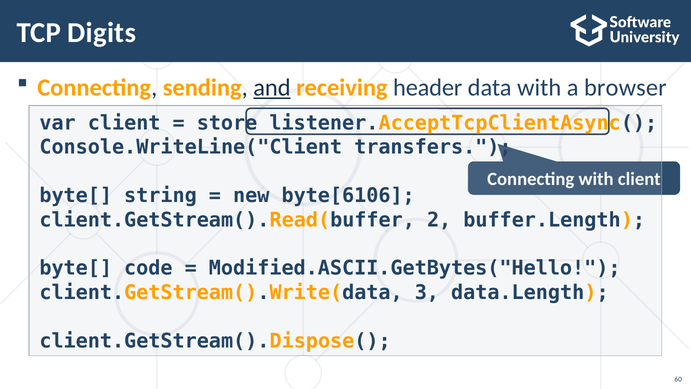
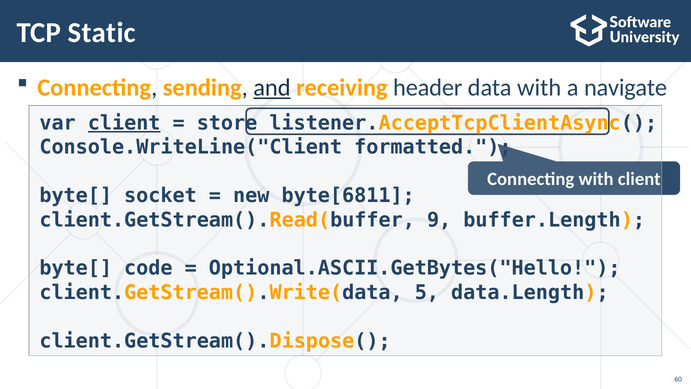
Digits: Digits -> Static (102, 33)
browser: browser -> navigate (626, 88)
client underline: none -> present (124, 123)
transfers: transfers -> formatted (433, 147)
string: string -> socket (160, 196)
byte[6106: byte[6106 -> byte[6811 (348, 196)
2: 2 -> 9 (439, 220)
Modified.ASCII.GetBytes("Hello: Modified.ASCII.GetBytes("Hello -> Optional.ASCII.GetBytes("Hello (415, 268)
3: 3 -> 5 (427, 292)
